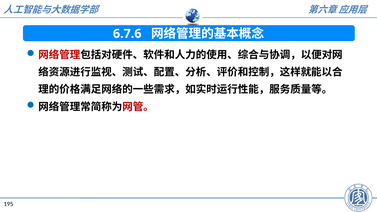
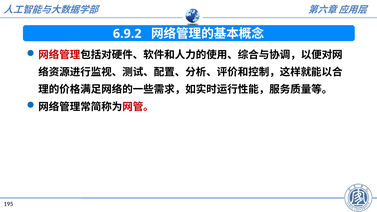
6.7.6: 6.7.6 -> 6.9.2 (127, 34)
